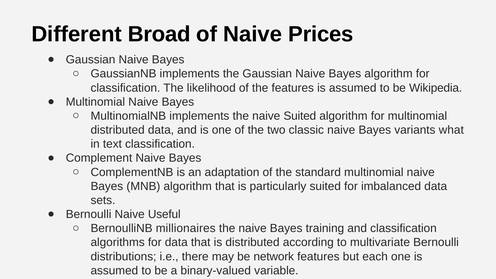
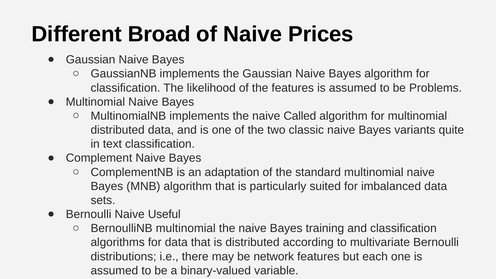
Wikipedia: Wikipedia -> Problems (436, 88)
naive Suited: Suited -> Called (300, 116)
what: what -> quite (451, 130)
BernoulliNB millionaires: millionaires -> multinomial (186, 228)
